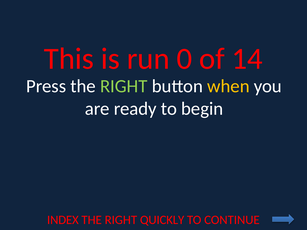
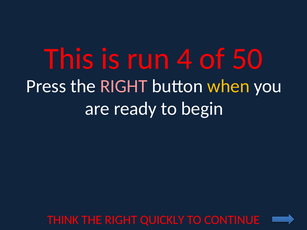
0: 0 -> 4 (184, 59)
14: 14 -> 50 (247, 59)
RIGHT colour: light green -> pink (124, 86)
INDEX: INDEX -> THINK (63, 220)
